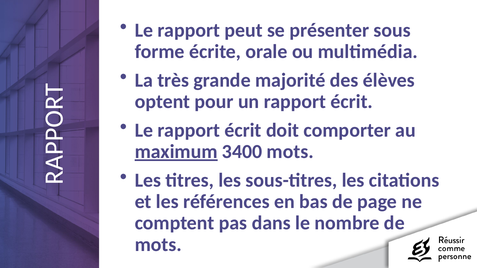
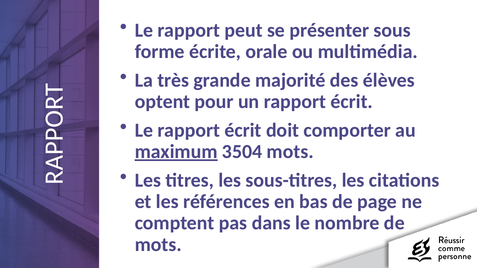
3400: 3400 -> 3504 (242, 152)
